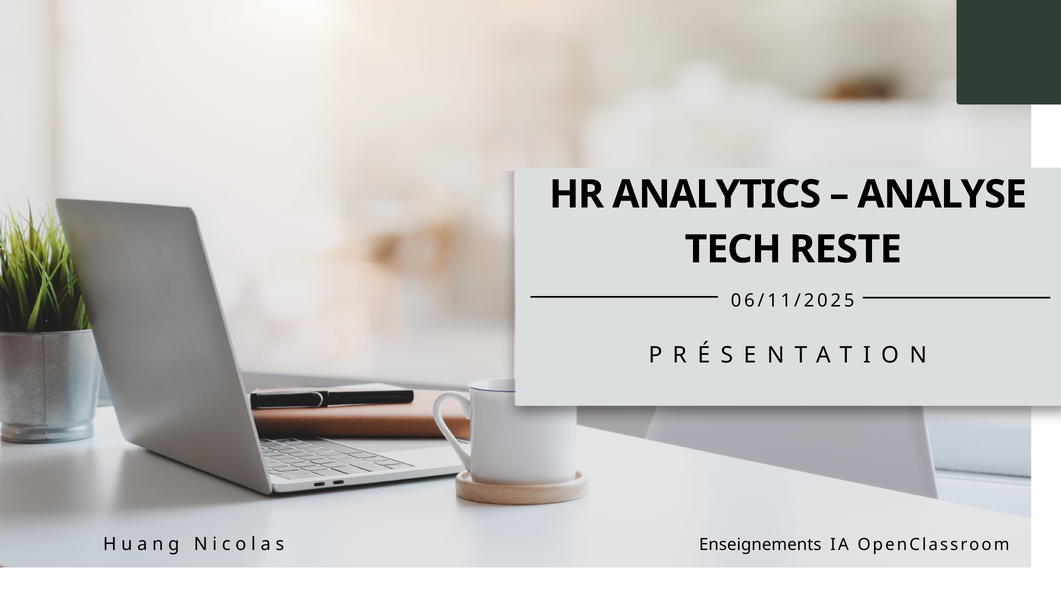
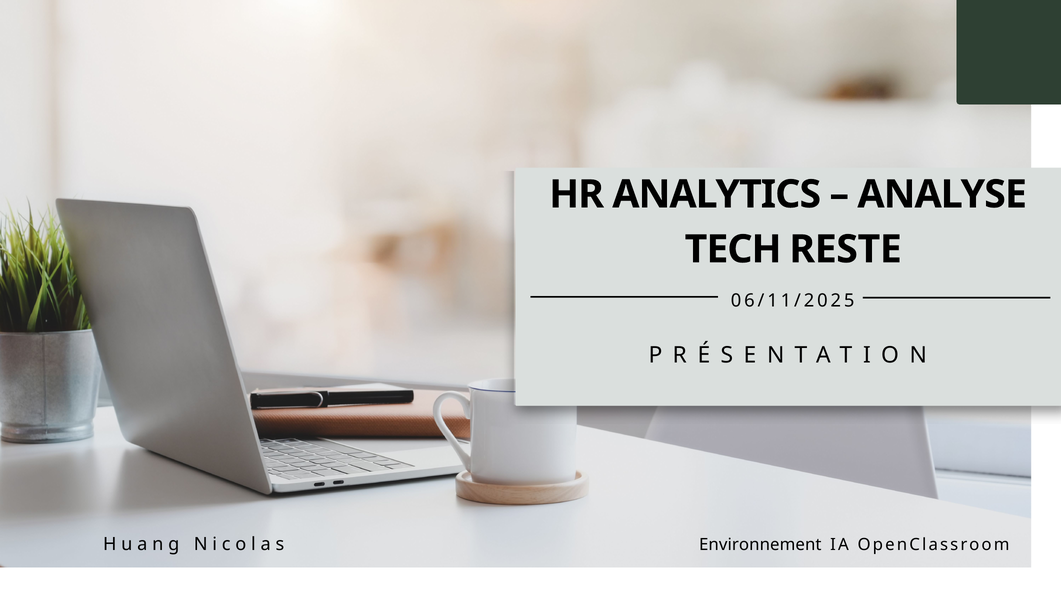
Enseignements: Enseignements -> Environnement (760, 545)
